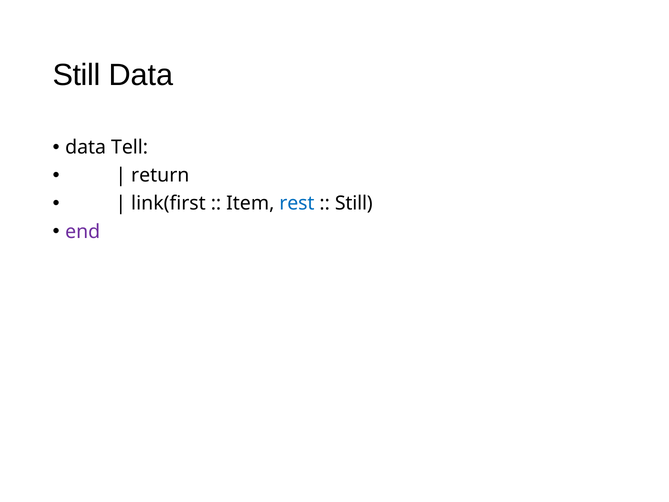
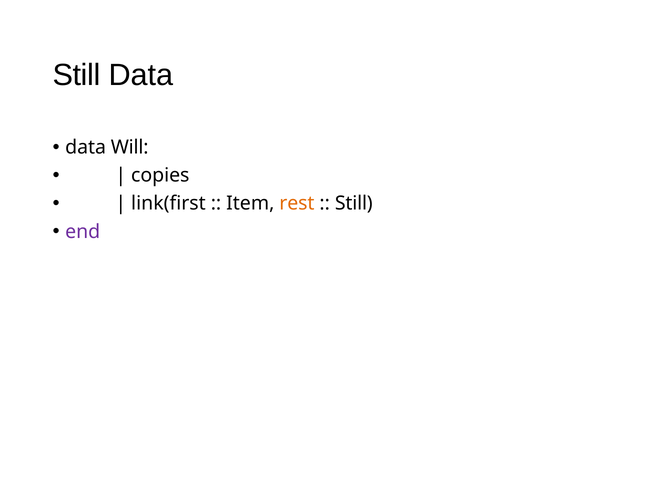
Tell: Tell -> Will (130, 147)
return: return -> copies (160, 175)
rest colour: blue -> orange (297, 203)
